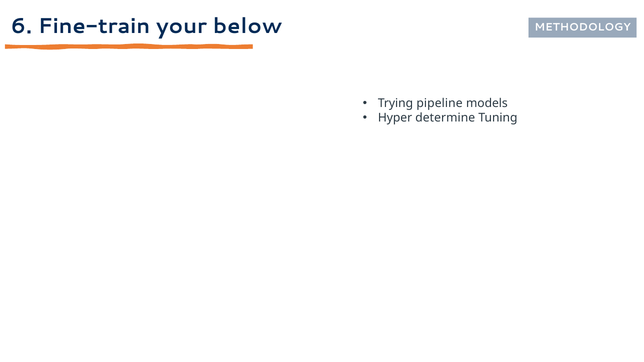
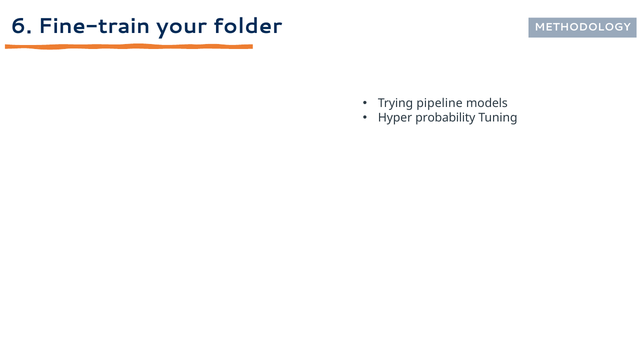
below: below -> folder (248, 26)
determine: determine -> probability (445, 118)
